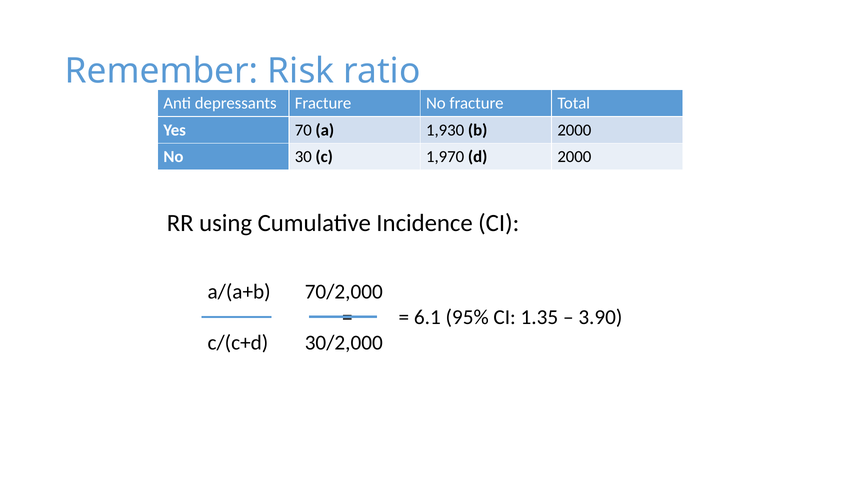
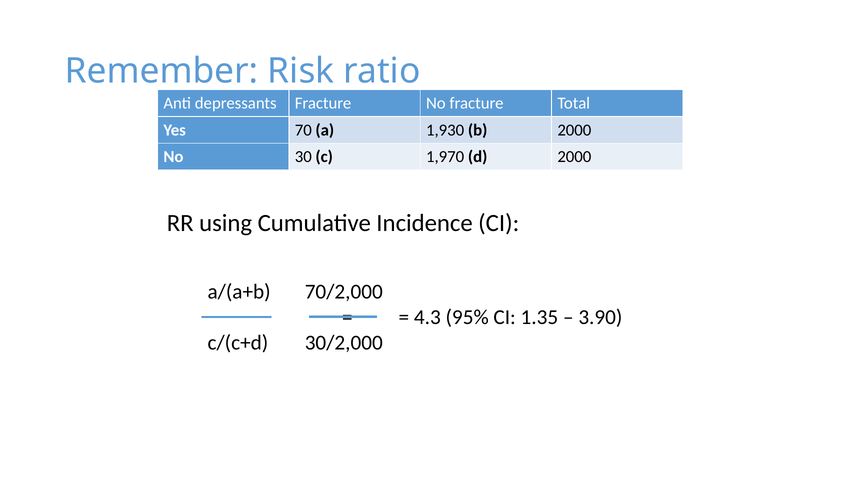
6.1: 6.1 -> 4.3 (427, 318)
